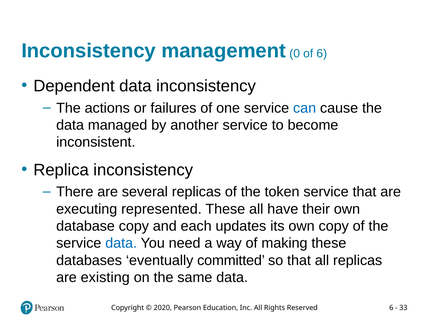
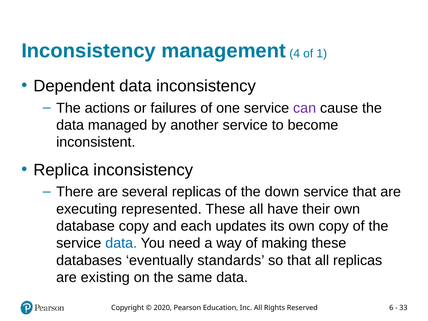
0: 0 -> 4 (295, 53)
of 6: 6 -> 1 (322, 53)
can colour: blue -> purple (305, 108)
token: token -> down (282, 192)
committed: committed -> standards (231, 260)
